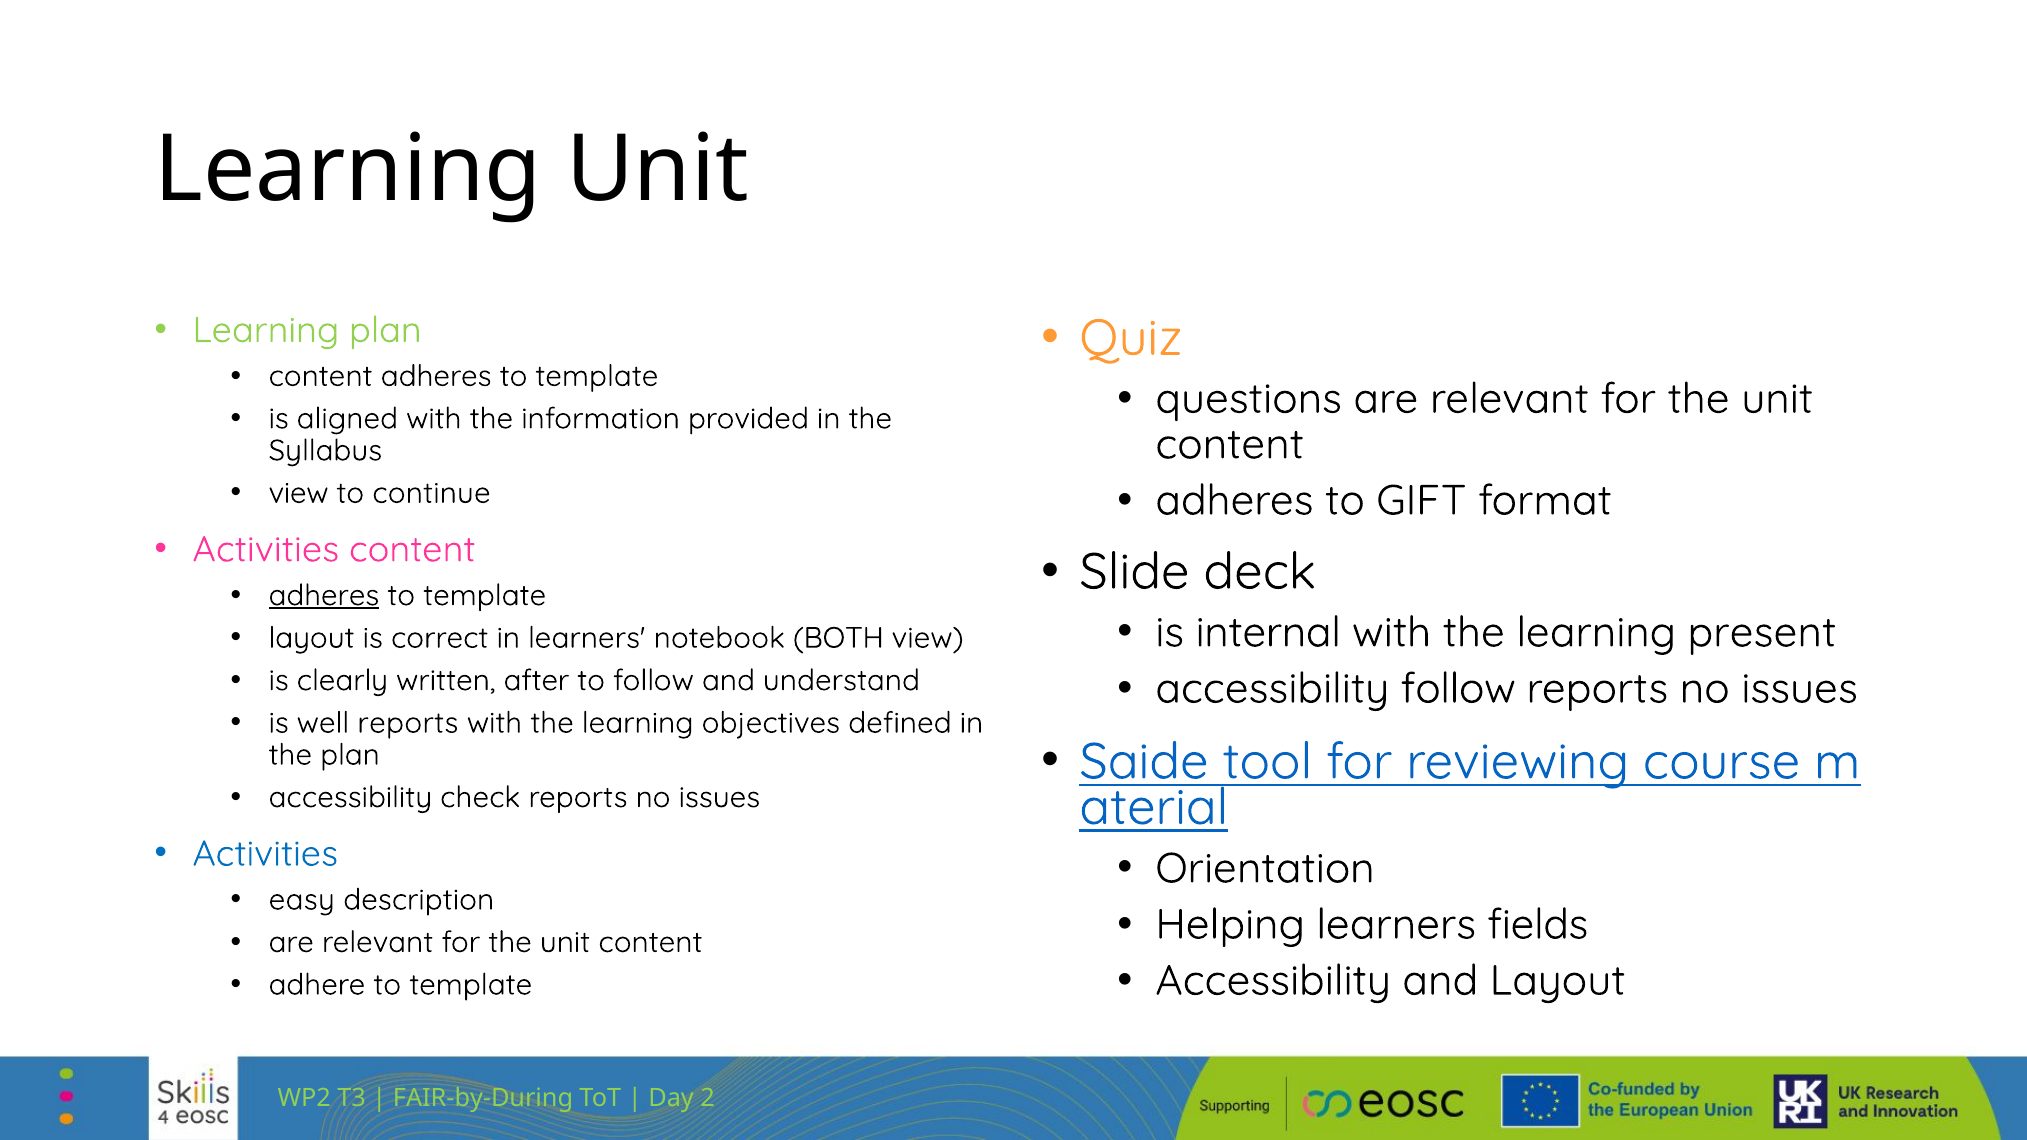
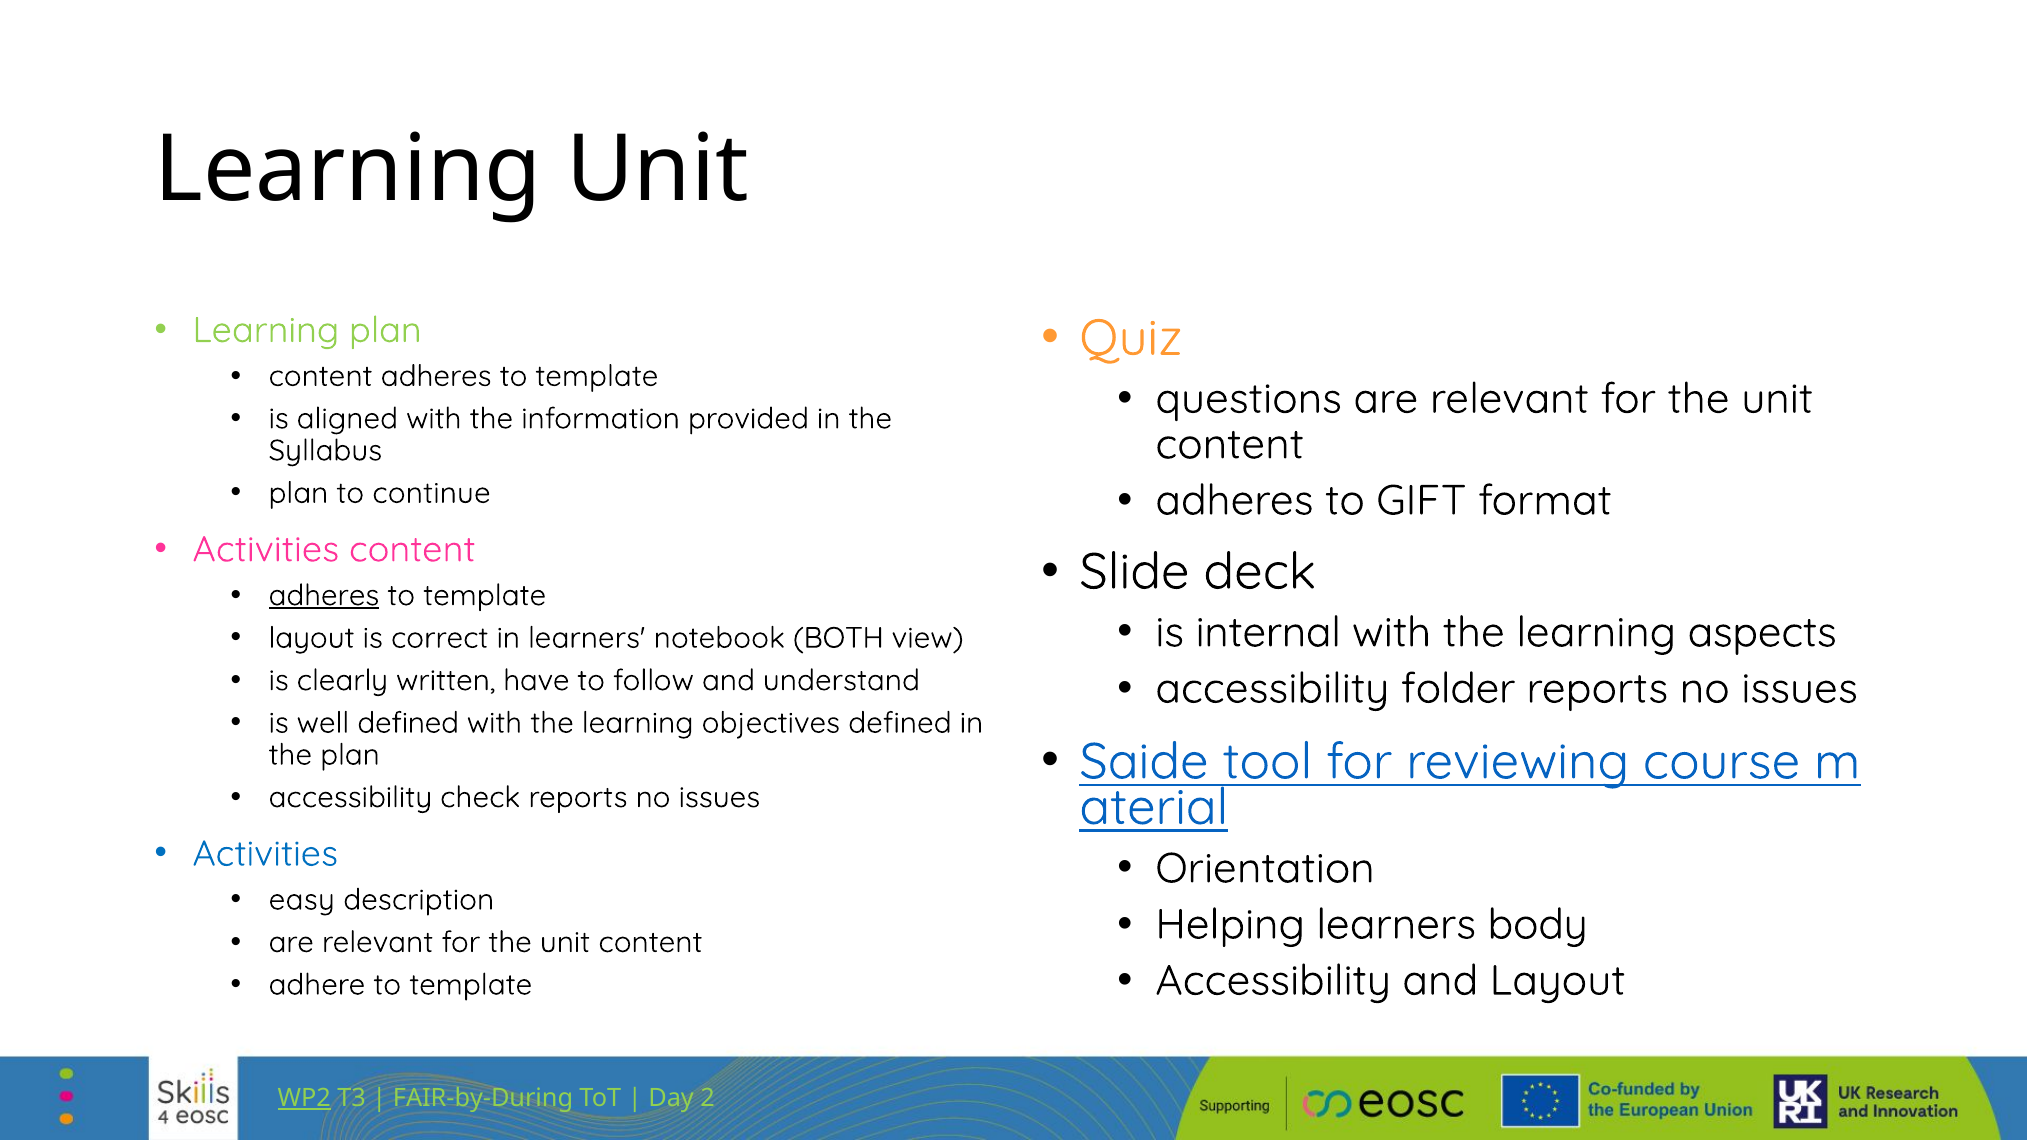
view: view -> plan (298, 493)
present: present -> aspects (1762, 633)
after: after -> have (536, 681)
accessibility follow: follow -> folder (1458, 689)
well reports: reports -> defined (408, 723)
fields: fields -> body (1538, 925)
WP2 underline: none -> present (304, 1098)
